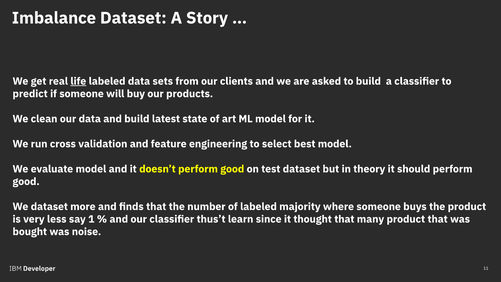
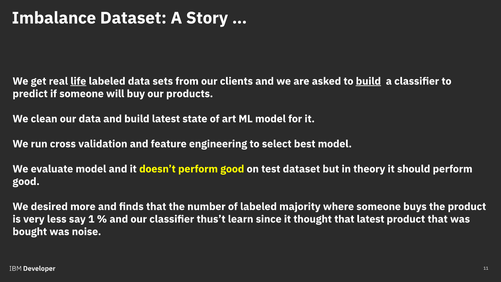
build underline: none -> present (368, 81)
We dataset: dataset -> desired (49, 206)
that many: many -> latest (371, 219)
